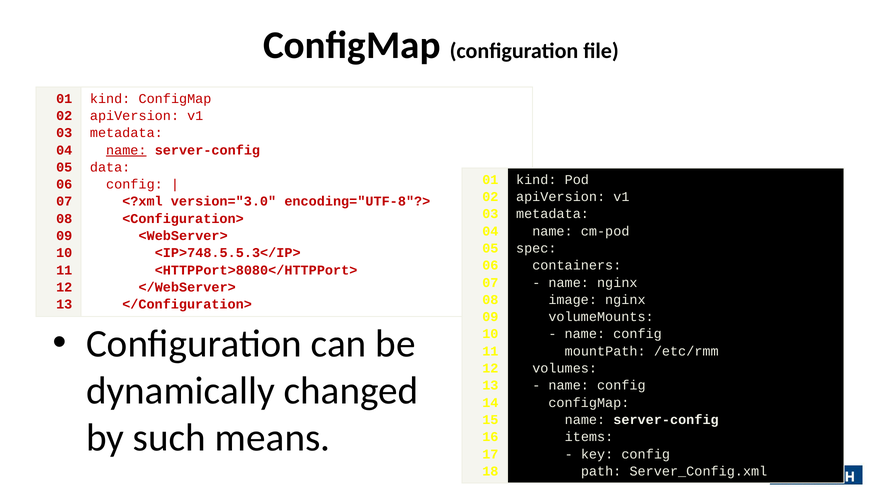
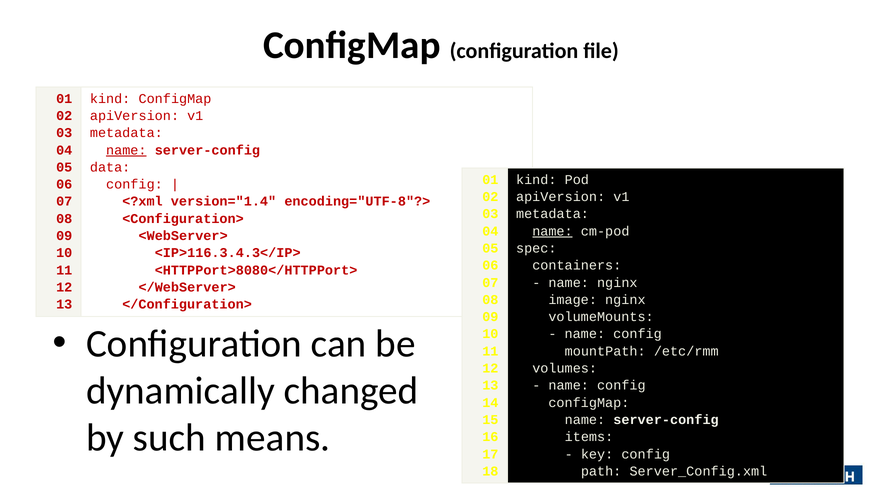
version="3.0: version="3.0 -> version="1.4 (224, 202)
name underline: none -> present (552, 231)
<IP>748.5.5.3</IP>: <IP>748.5.5.3</IP> -> <IP>116.3.4.3</IP> (228, 253)
